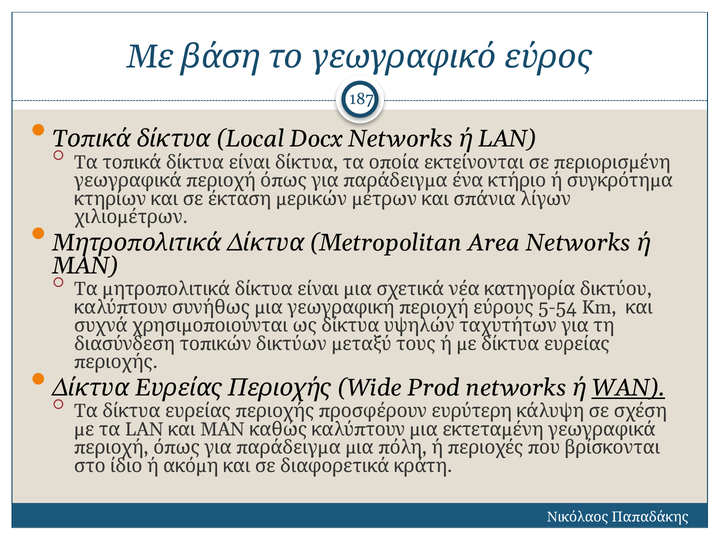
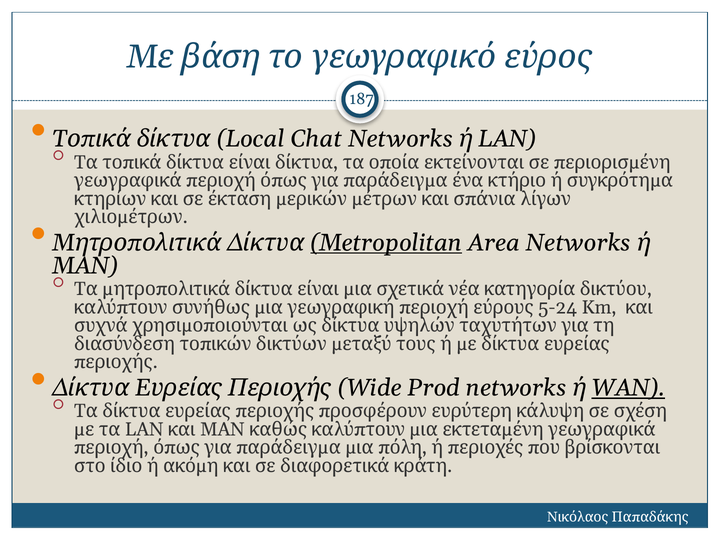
Docx: Docx -> Chat (316, 139)
Metropolitan underline: none -> present (386, 243)
5-54: 5-54 -> 5-24 (558, 307)
